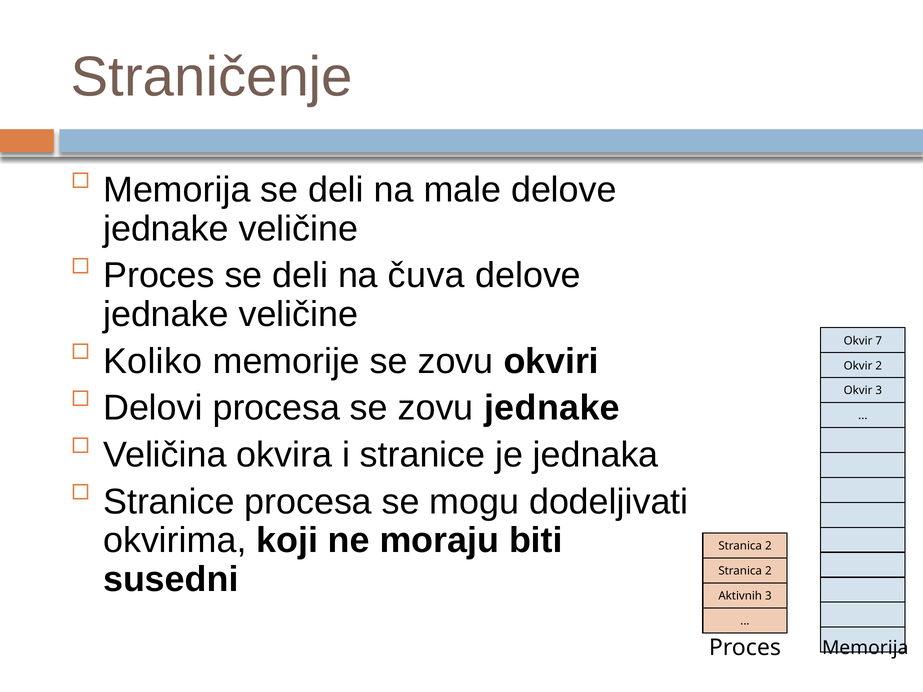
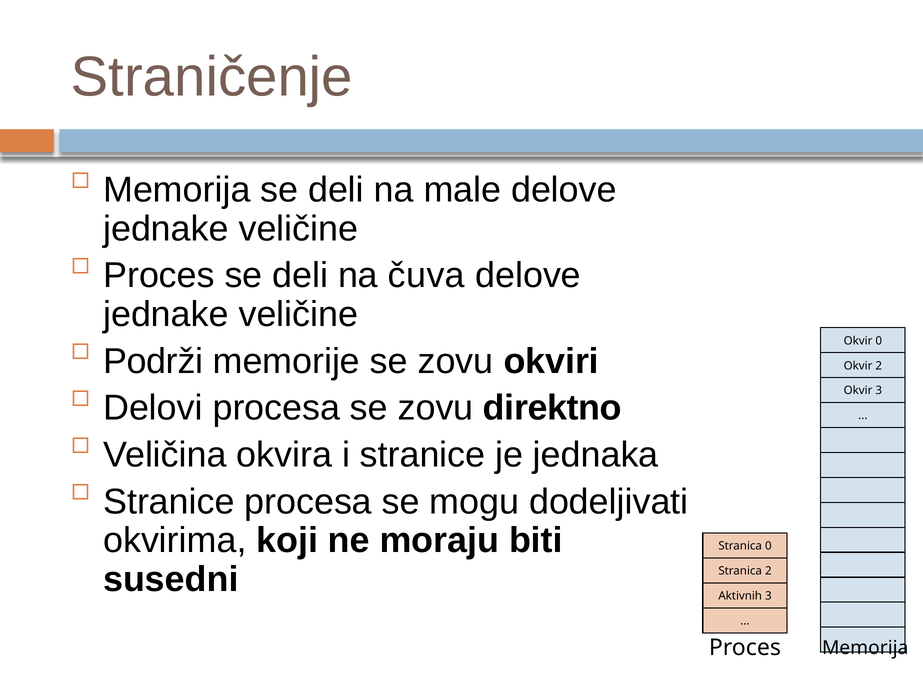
Okvir 7: 7 -> 0 (879, 341)
Koliko: Koliko -> Podrži (153, 361)
zovu jednake: jednake -> direktno (552, 408)
2: 2 -> 0 (768, 546)
